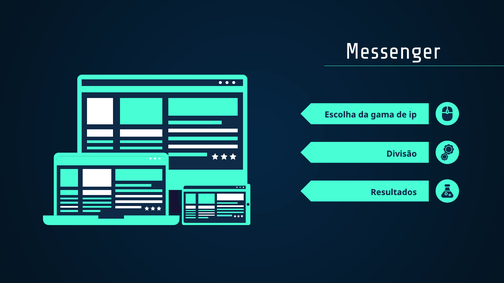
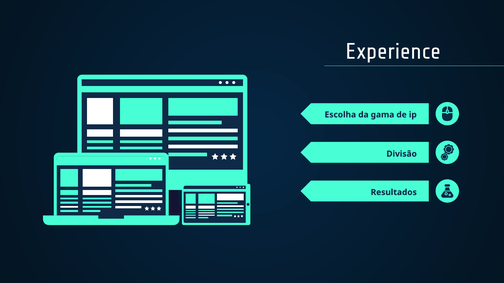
Messenger: Messenger -> Experience (393, 52)
